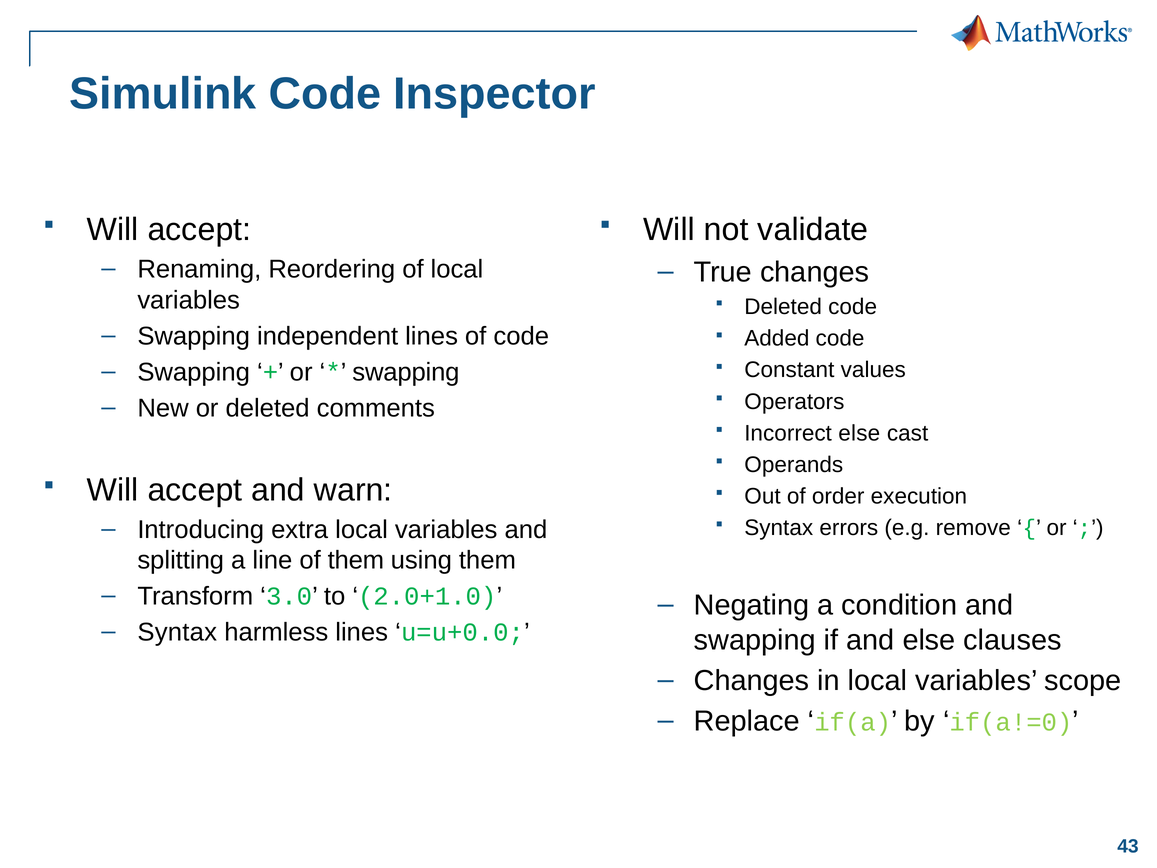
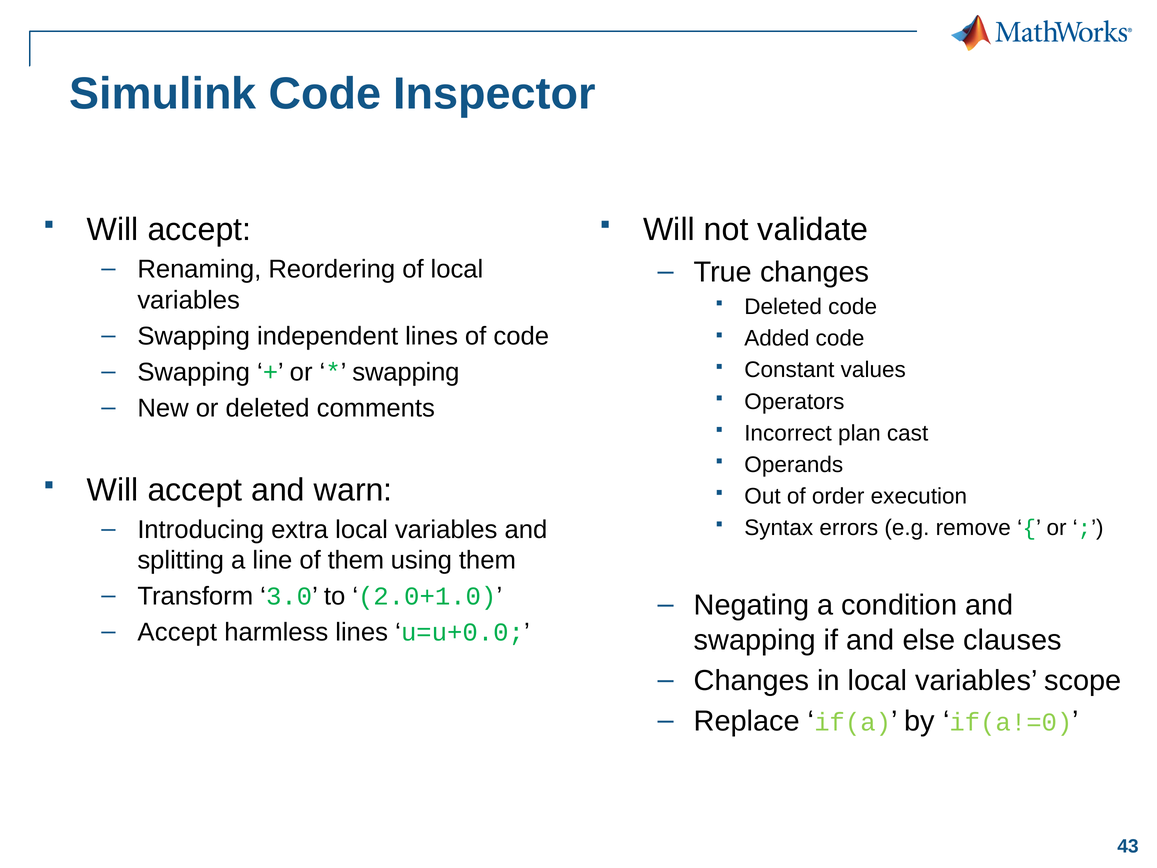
Incorrect else: else -> plan (859, 433)
Syntax: Syntax -> Accept (177, 632)
